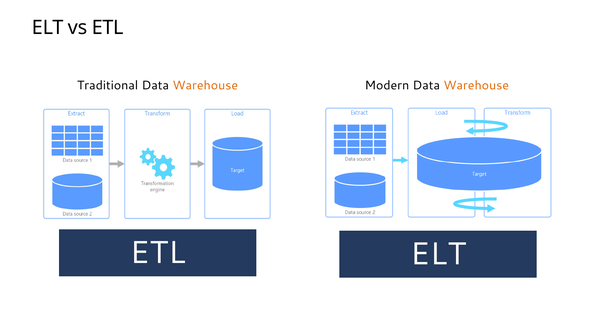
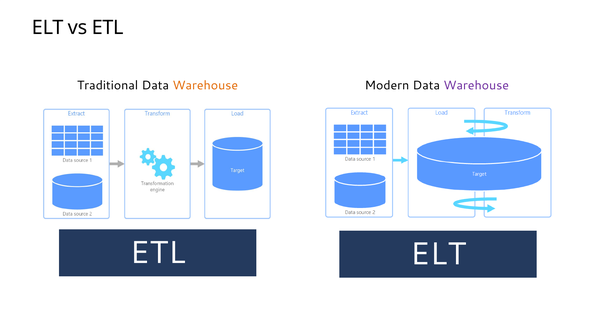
Warehouse colour: orange -> purple (476, 85)
